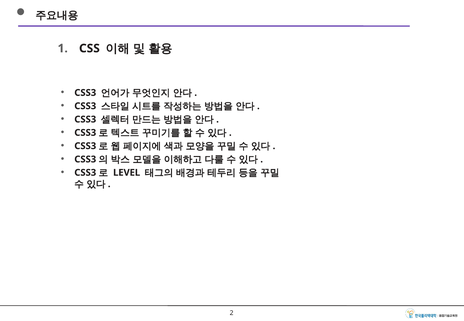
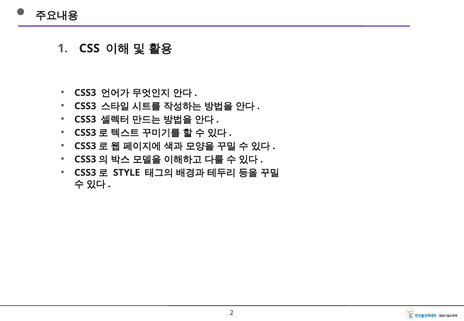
LEVEL: LEVEL -> STYLE (127, 173)
